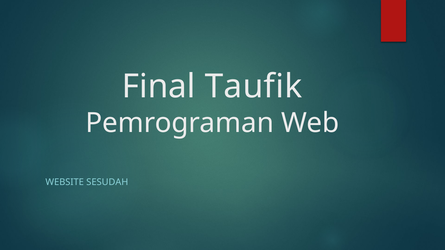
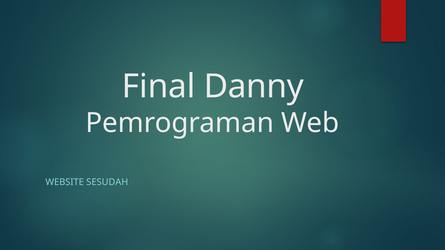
Taufik: Taufik -> Danny (254, 87)
